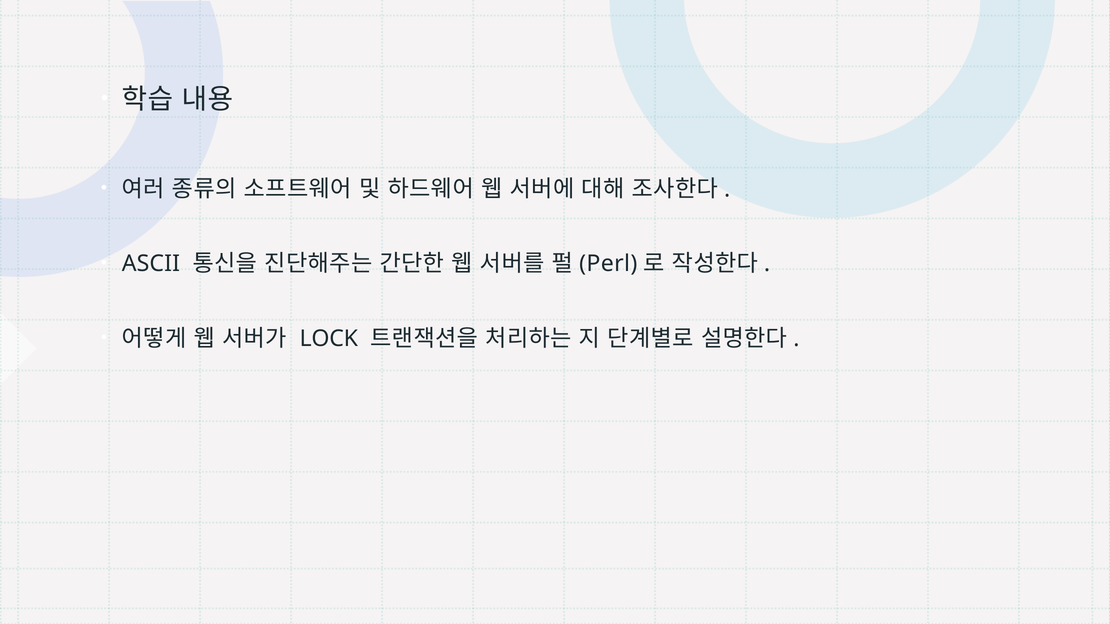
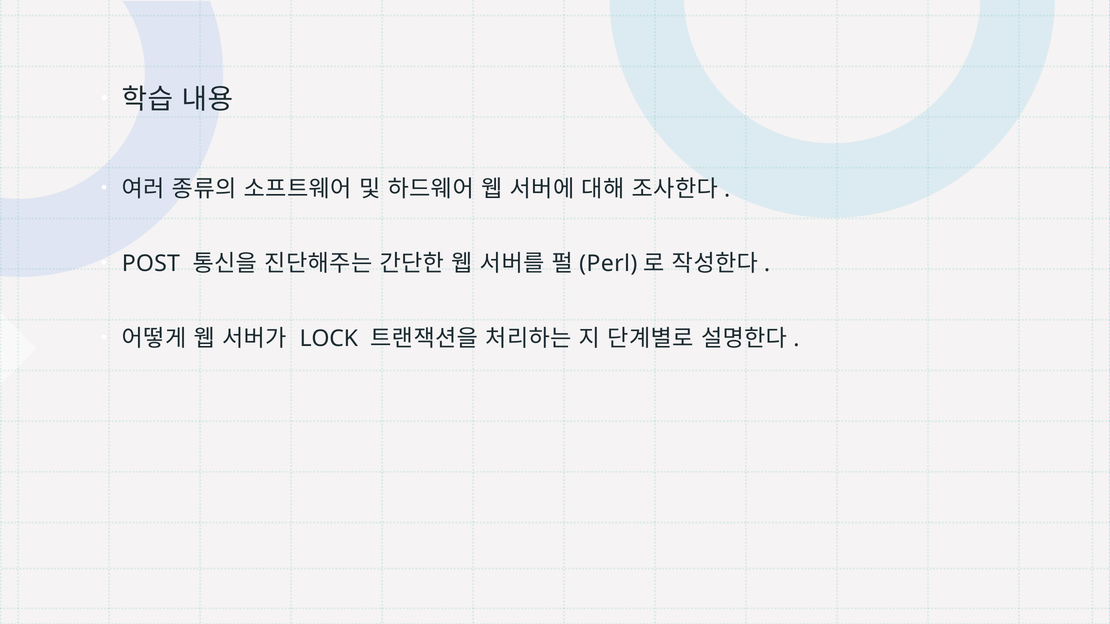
ASCII: ASCII -> POST (151, 264)
